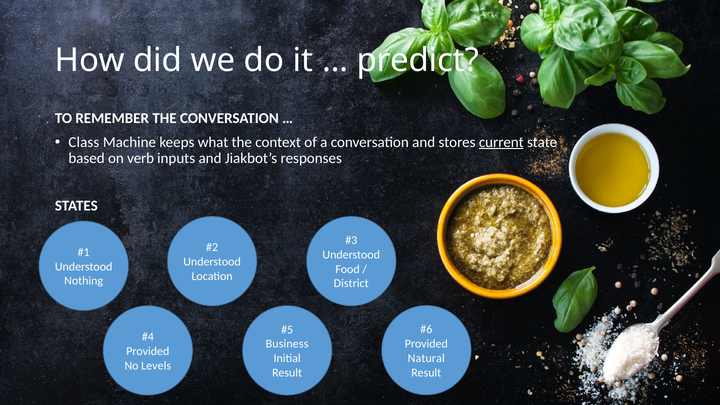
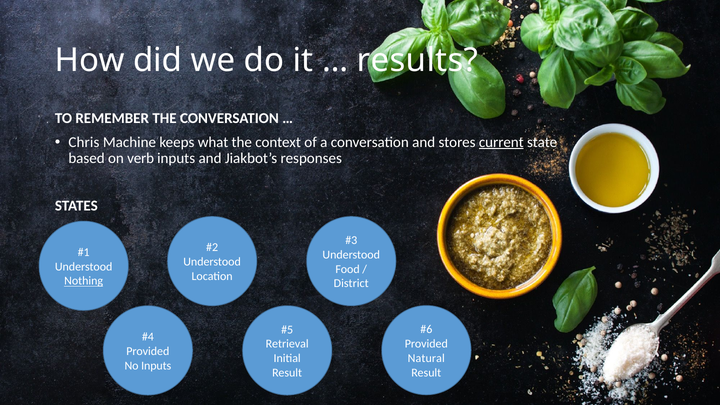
predict: predict -> results (418, 60)
Class: Class -> Chris (84, 142)
Nothing underline: none -> present (84, 281)
Business: Business -> Retrieval (287, 344)
No Levels: Levels -> Inputs (156, 366)
